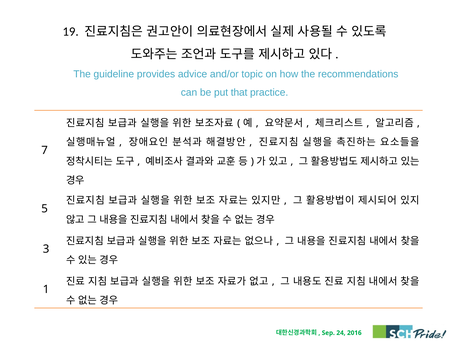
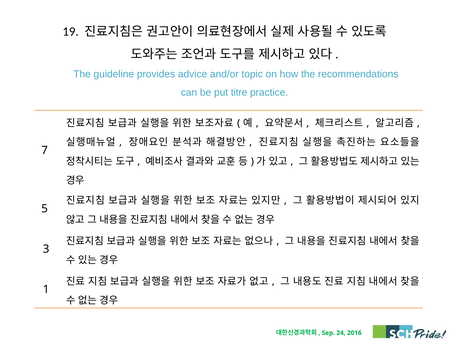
that: that -> titre (239, 92)
